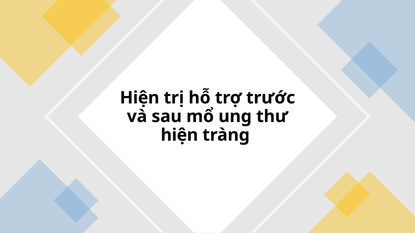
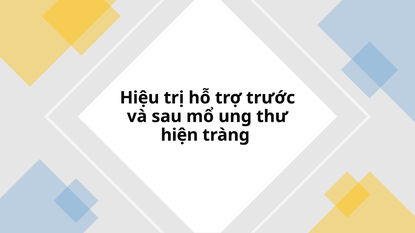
Hiện: Hiện -> Hiệu (140, 98)
